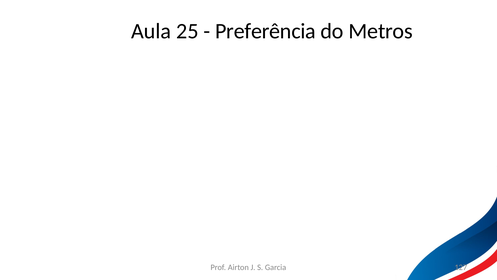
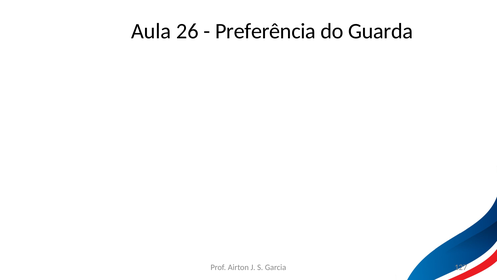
25: 25 -> 26 (187, 31)
Metros: Metros -> Guarda (381, 31)
